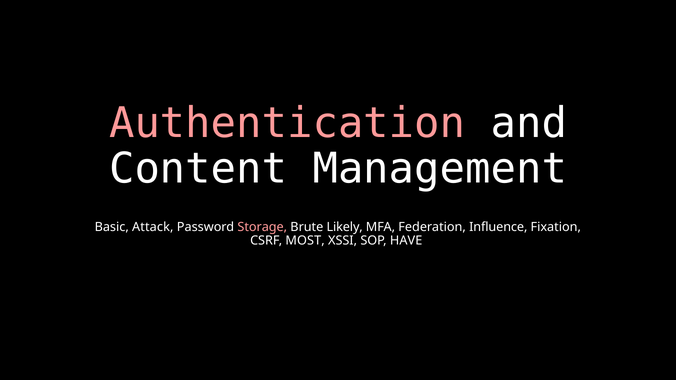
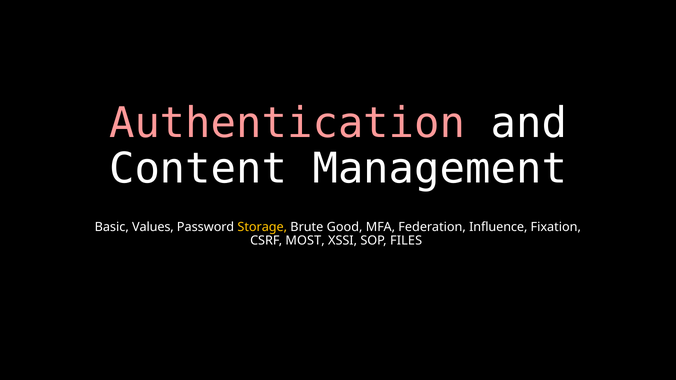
Attack: Attack -> Values (153, 227)
Storage colour: pink -> yellow (262, 227)
Likely: Likely -> Good (345, 227)
HAVE: HAVE -> FILES (406, 241)
